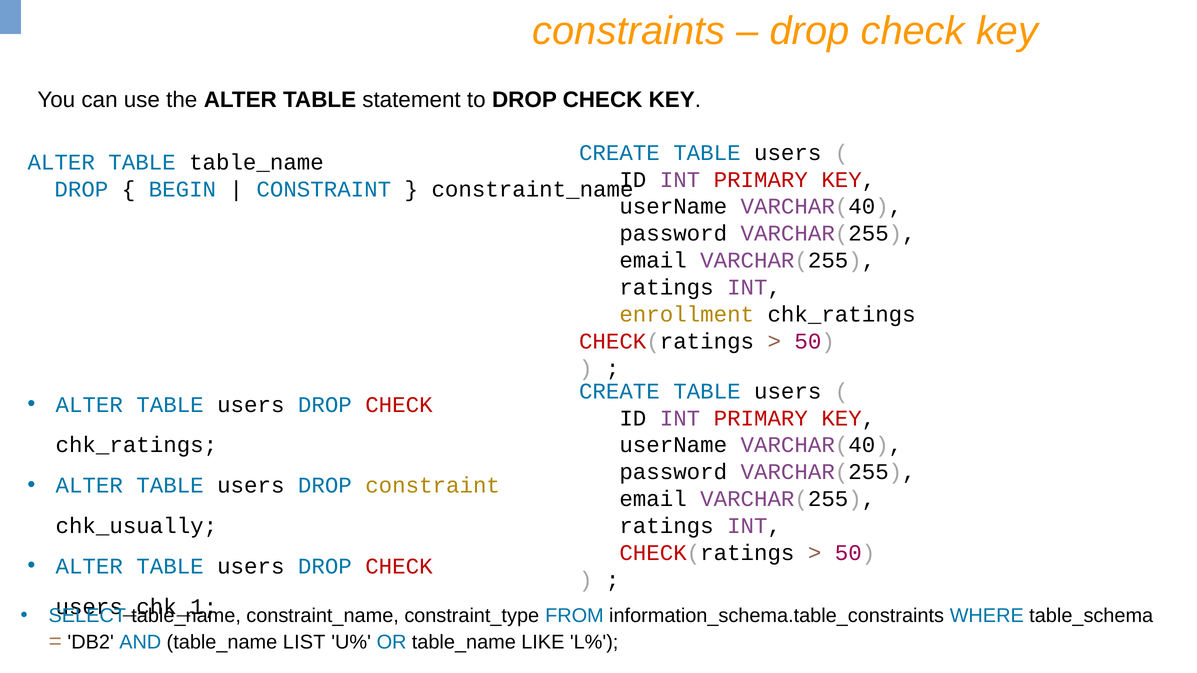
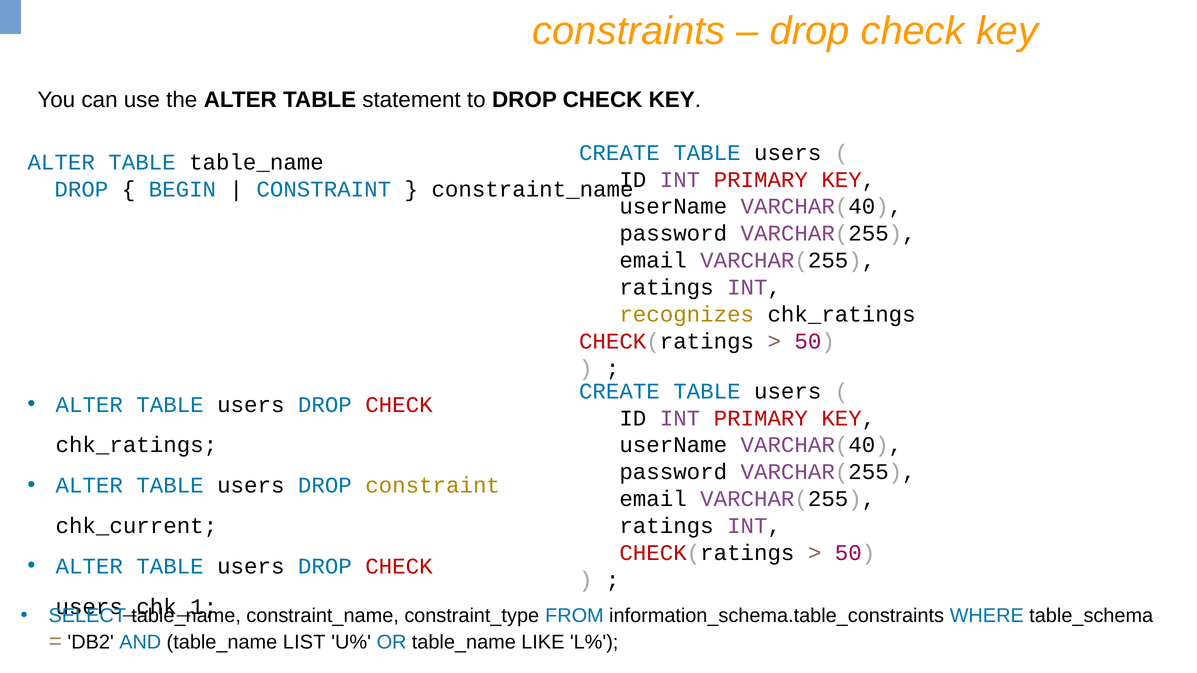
enrollment: enrollment -> recognizes (687, 314)
chk_usually: chk_usually -> chk_current (136, 526)
